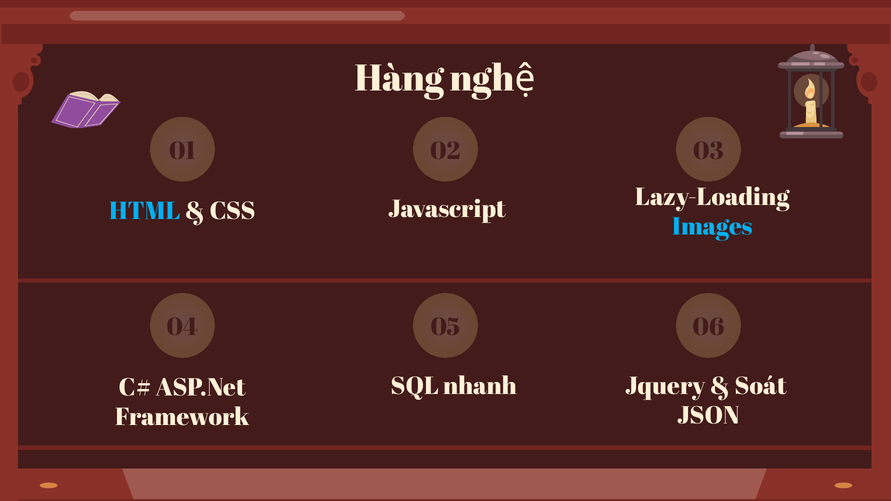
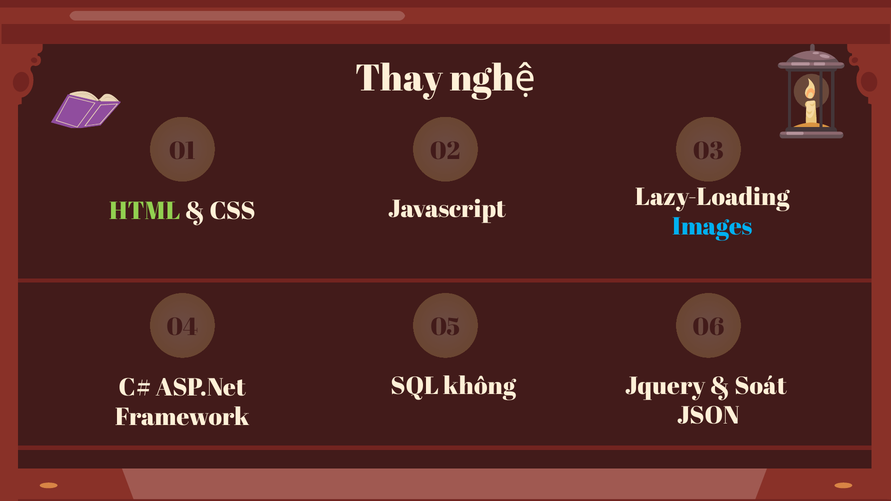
Hàng: Hàng -> Thay (399, 78)
HTML colour: light blue -> light green (145, 211)
nhanh: nhanh -> không (480, 386)
